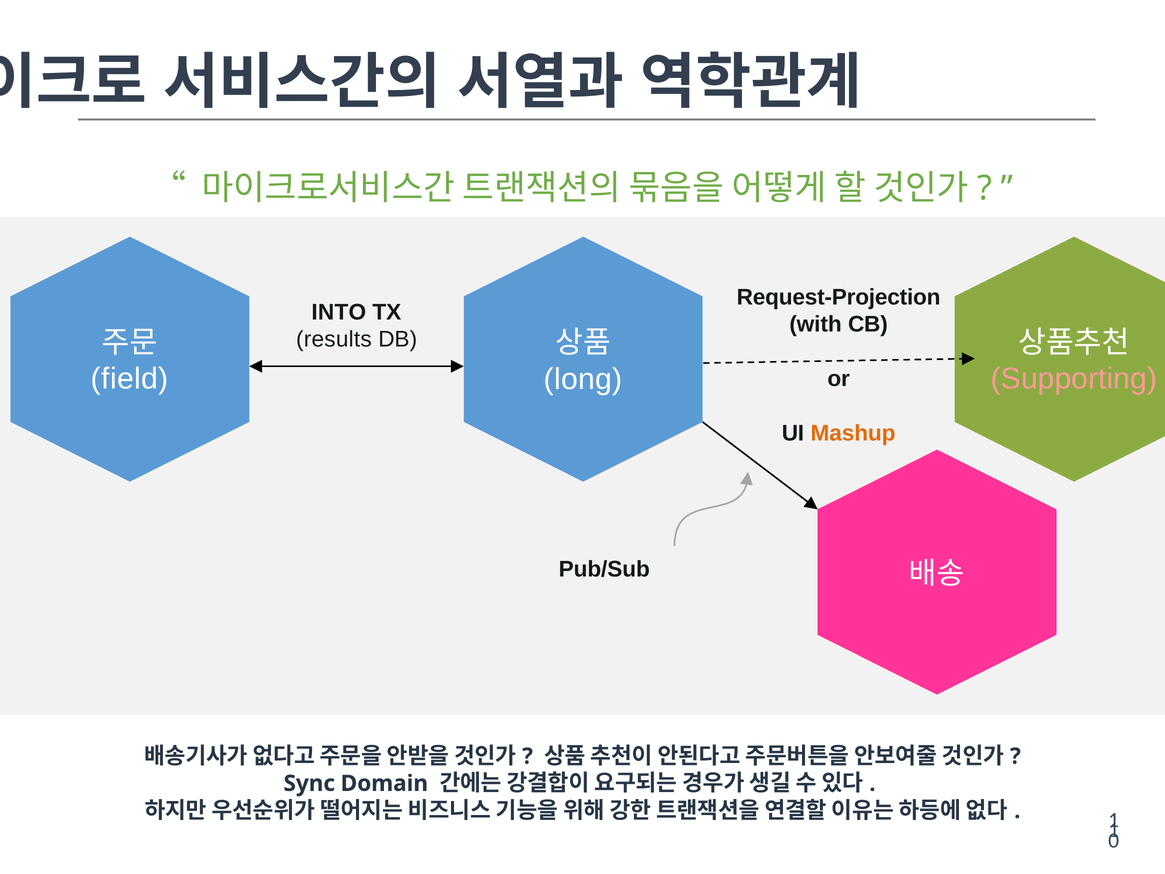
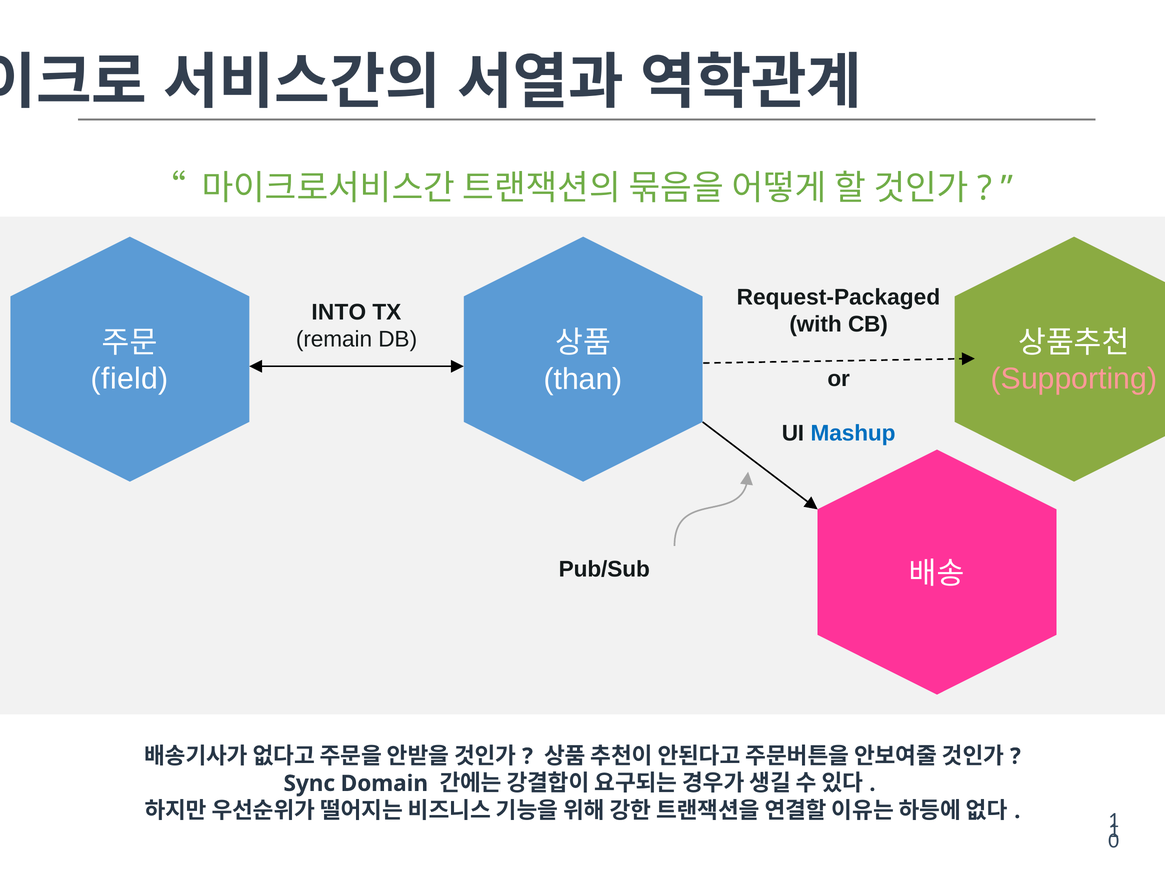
Request-Projection: Request-Projection -> Request-Packaged (838, 297)
results: results -> remain (334, 339)
long: long -> than (583, 379)
Mashup colour: orange -> blue (853, 433)
